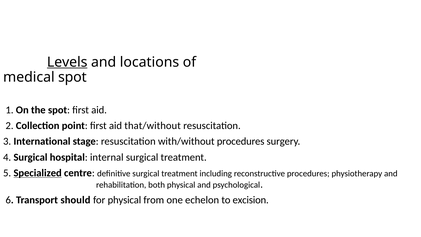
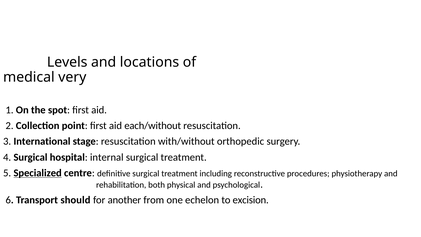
Levels underline: present -> none (67, 62)
medical spot: spot -> very (72, 77)
that/without: that/without -> each/without (153, 126)
with/without procedures: procedures -> orthopedic (241, 141)
for physical: physical -> another (124, 200)
